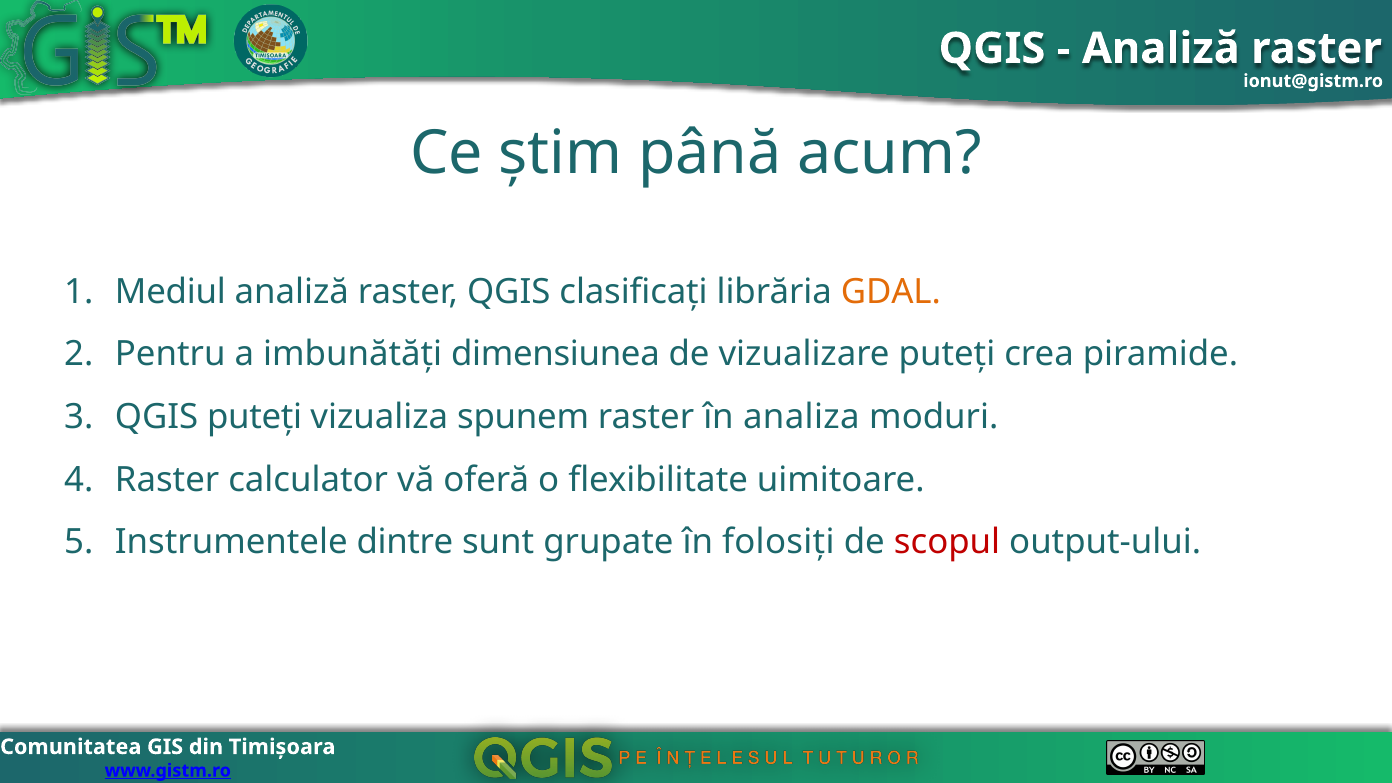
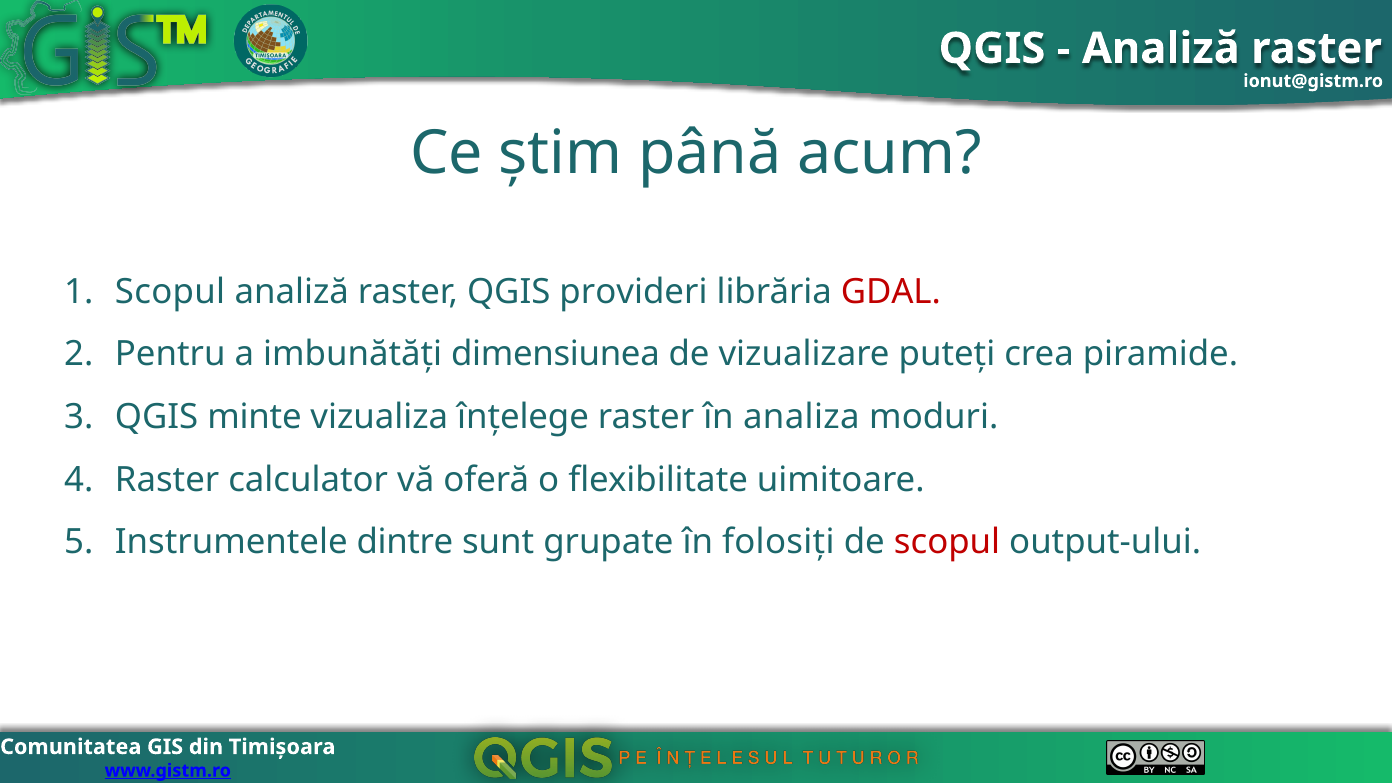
Mediul: Mediul -> Scopul (170, 292)
clasificați: clasificați -> provideri (633, 292)
GDAL colour: orange -> red (891, 292)
QGIS puteți: puteți -> minte (254, 417)
spunem: spunem -> înțelege (523, 417)
